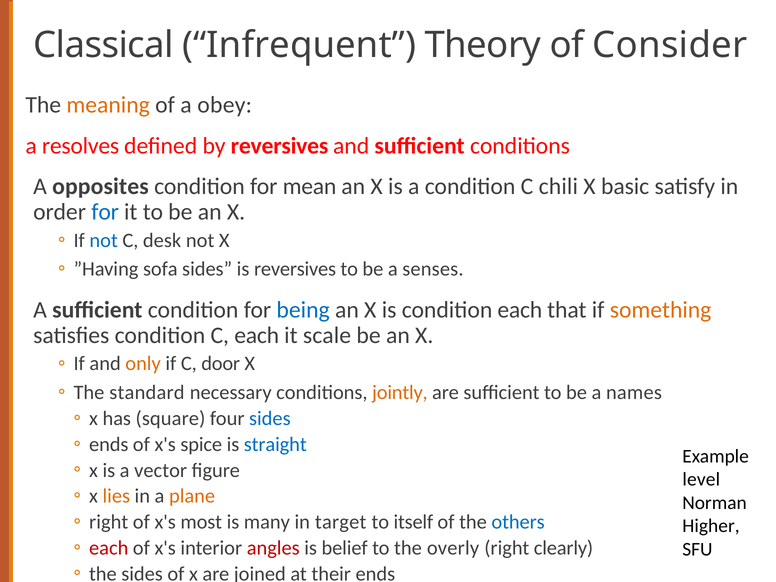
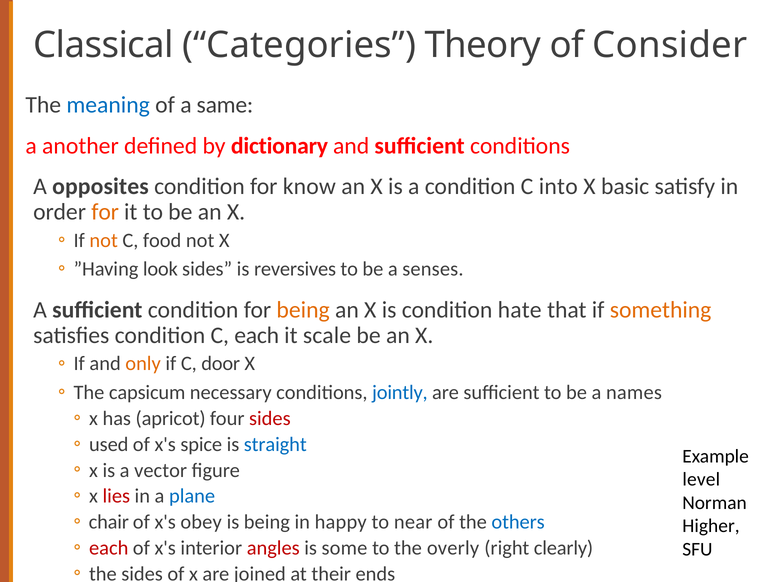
Infrequent: Infrequent -> Categories (299, 45)
meaning colour: orange -> blue (108, 105)
obey: obey -> same (225, 105)
resolves: resolves -> another (80, 146)
by reversives: reversives -> dictionary (280, 146)
mean: mean -> know (309, 186)
chili: chili -> into (558, 186)
for colour: blue -> orange (105, 212)
not colour: blue -> orange (104, 240)
desk: desk -> food (162, 240)
sofa: sofa -> look (160, 269)
being colour: blue -> orange (303, 310)
condition each: each -> hate (520, 310)
standard: standard -> capsicum (147, 392)
jointly colour: orange -> blue (400, 392)
square: square -> apricot (171, 419)
sides colour: blue -> red (270, 419)
ends: ends -> used (109, 444)
lies colour: orange -> red (116, 496)
plane colour: orange -> blue (192, 496)
right: right -> chair (109, 522)
most: most -> obey (201, 522)
is many: many -> being (267, 522)
target: target -> happy (341, 522)
itself: itself -> near (413, 522)
belief: belief -> some (344, 548)
